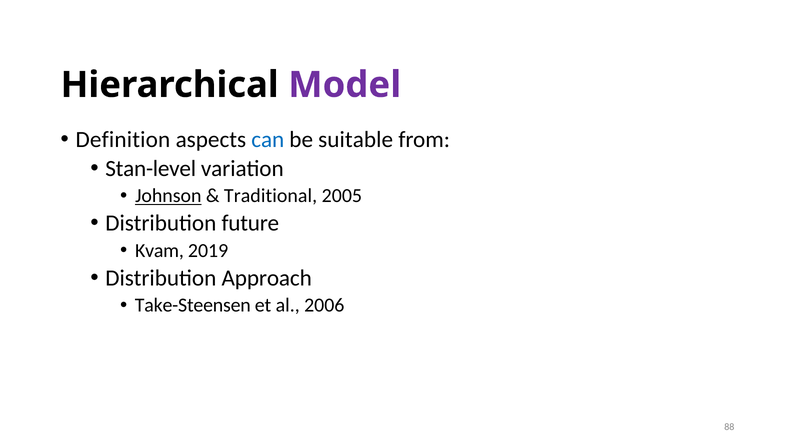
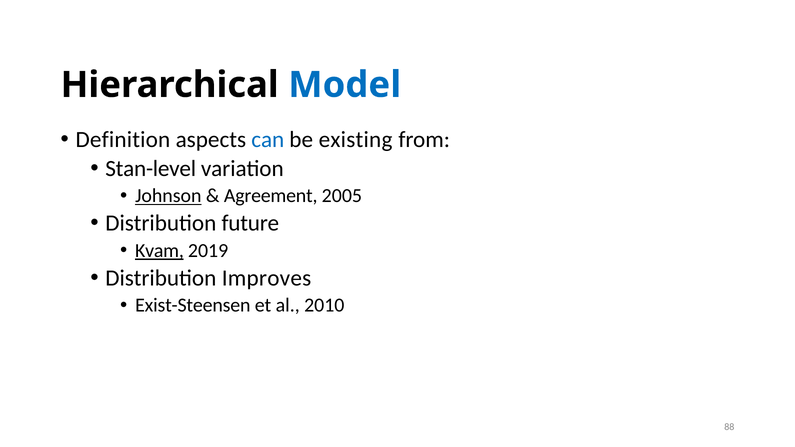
Model colour: purple -> blue (345, 85)
suitable: suitable -> existing (356, 139)
Traditional: Traditional -> Agreement (271, 196)
Kvam underline: none -> present (159, 251)
Approach: Approach -> Improves (267, 278)
Take-Steensen: Take-Steensen -> Exist-Steensen (193, 306)
2006: 2006 -> 2010 (324, 306)
